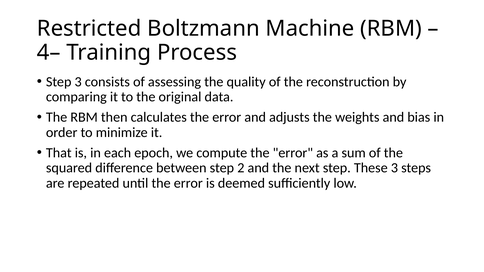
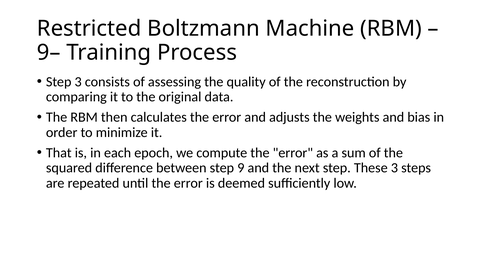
4–: 4– -> 9– (49, 53)
2: 2 -> 9 (241, 168)
